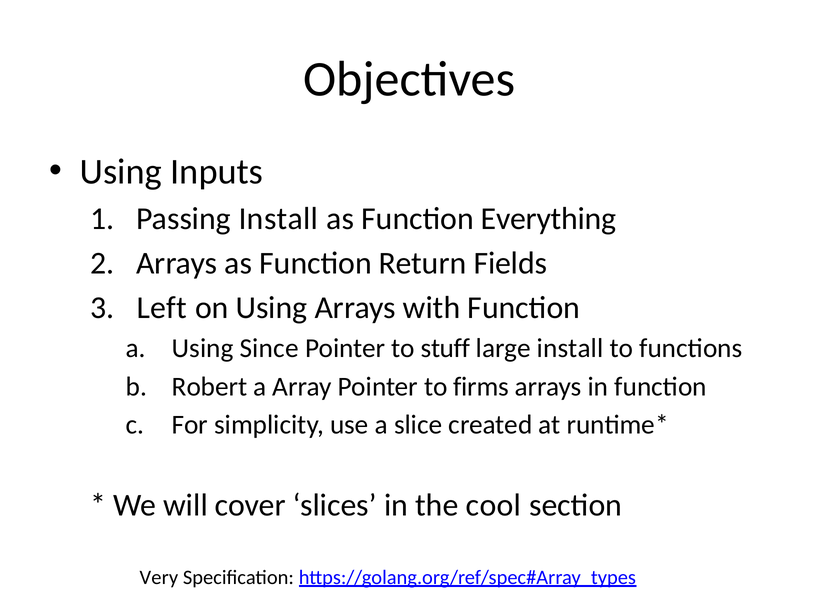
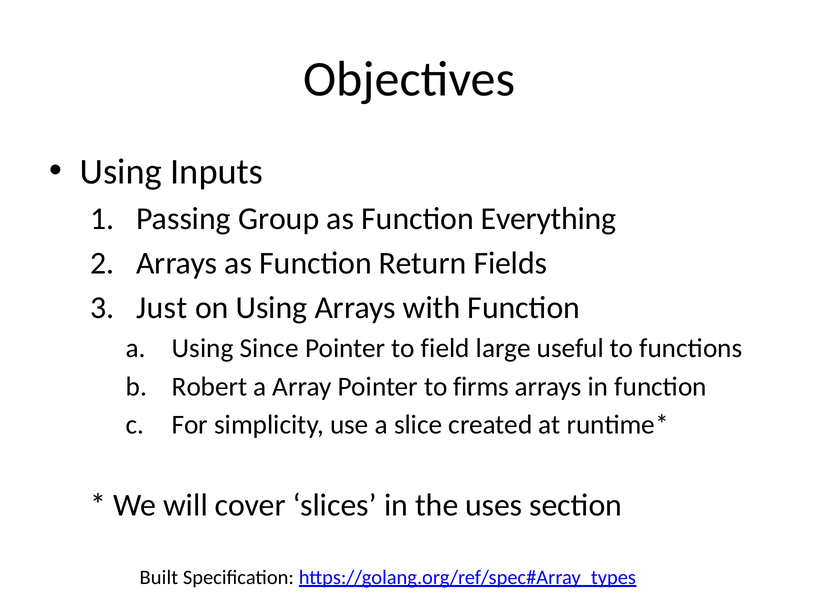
Passing Install: Install -> Group (279, 219)
Left: Left -> Just (162, 308)
stuff: stuff -> field (445, 348)
large install: install -> useful (570, 348)
cool: cool -> uses (494, 505)
Very: Very -> Built (159, 578)
